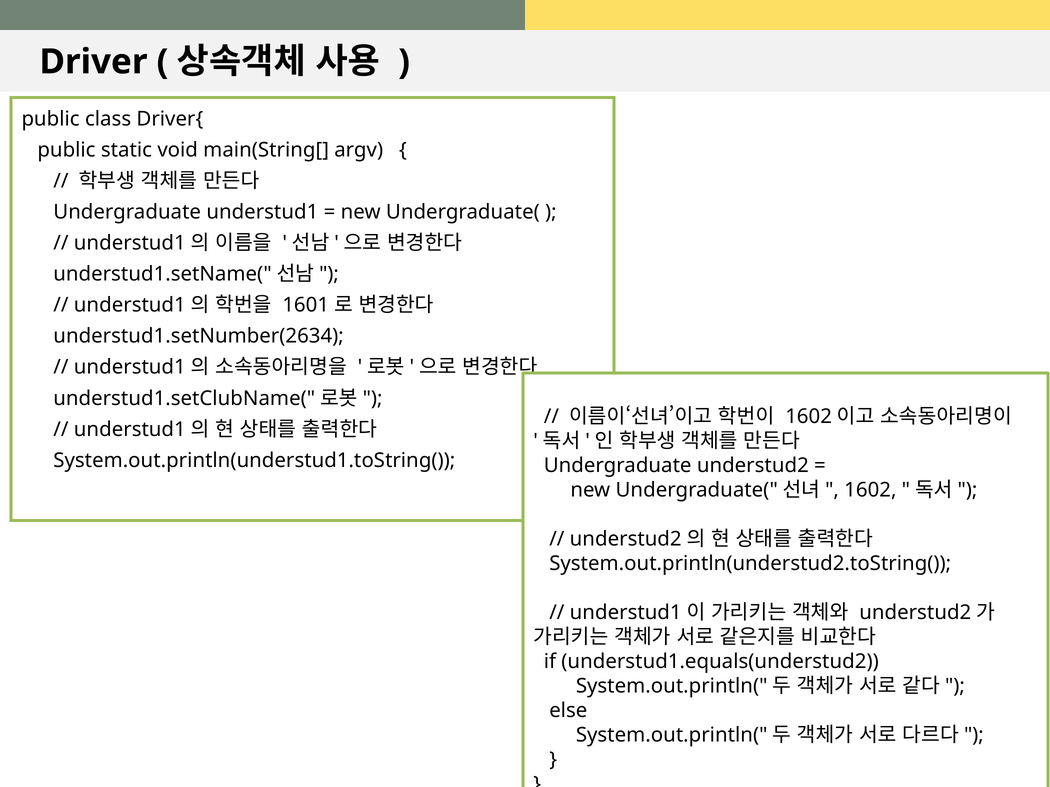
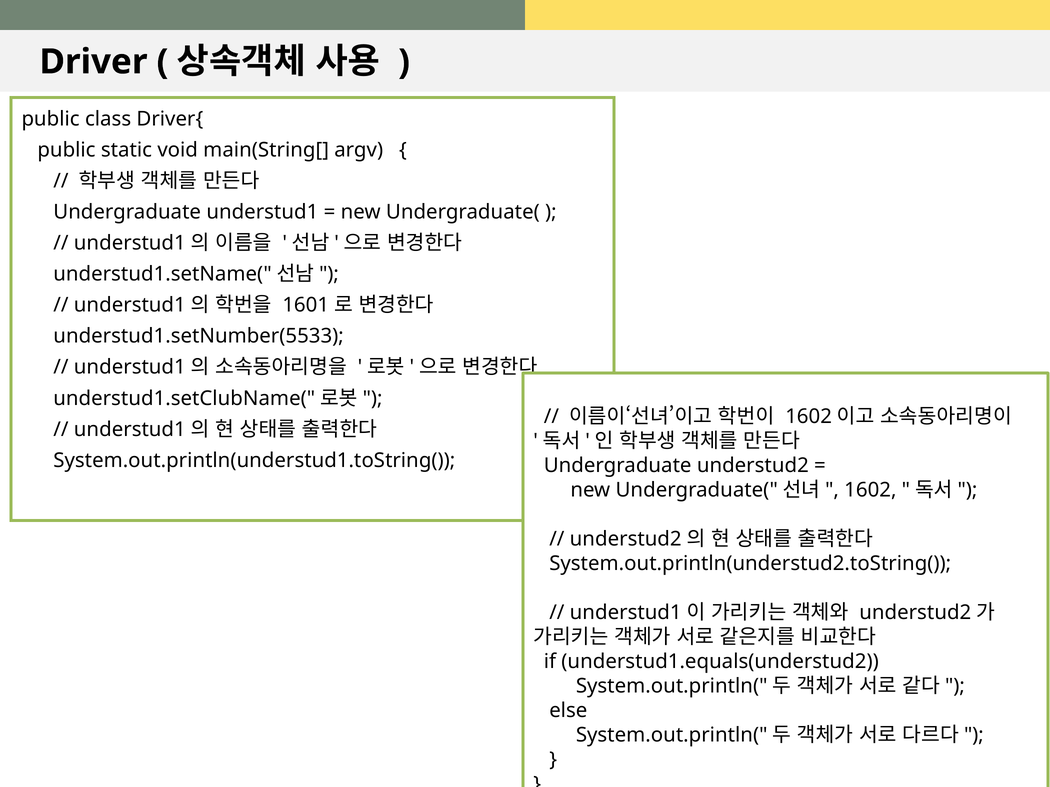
understud1.setNumber(2634: understud1.setNumber(2634 -> understud1.setNumber(5533 (199, 336)
